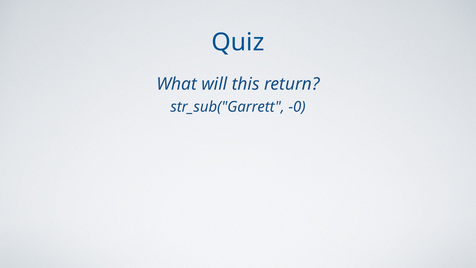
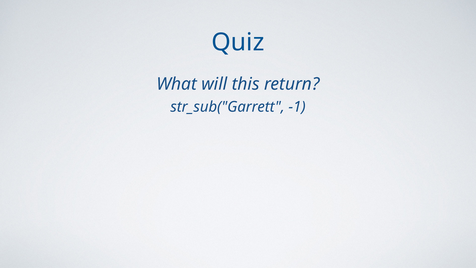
-0: -0 -> -1 (297, 107)
